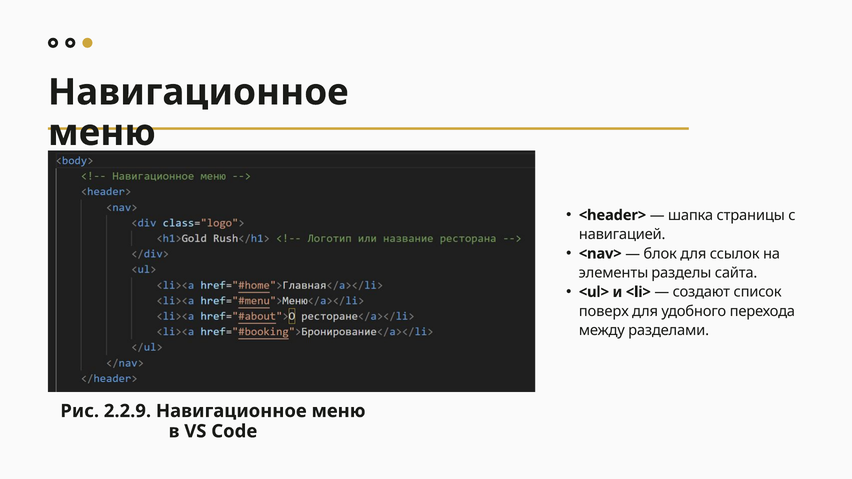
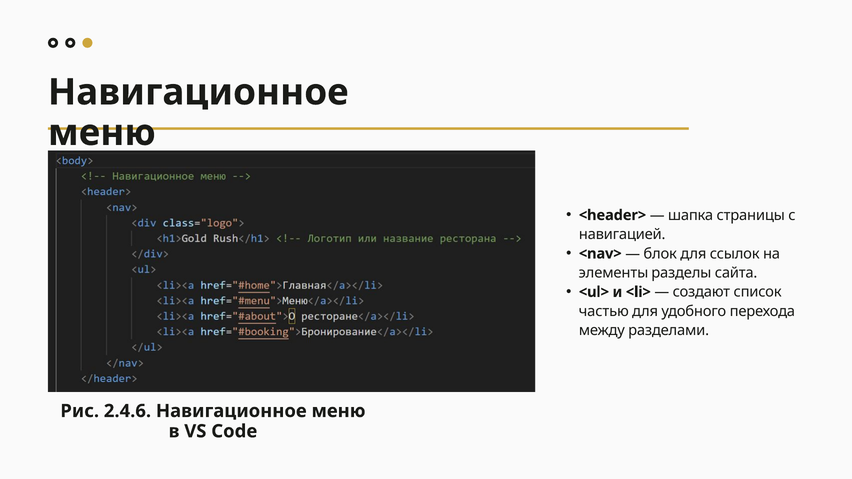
поверх: поверх -> частью (604, 311)
2.2.9: 2.2.9 -> 2.4.6 (127, 411)
